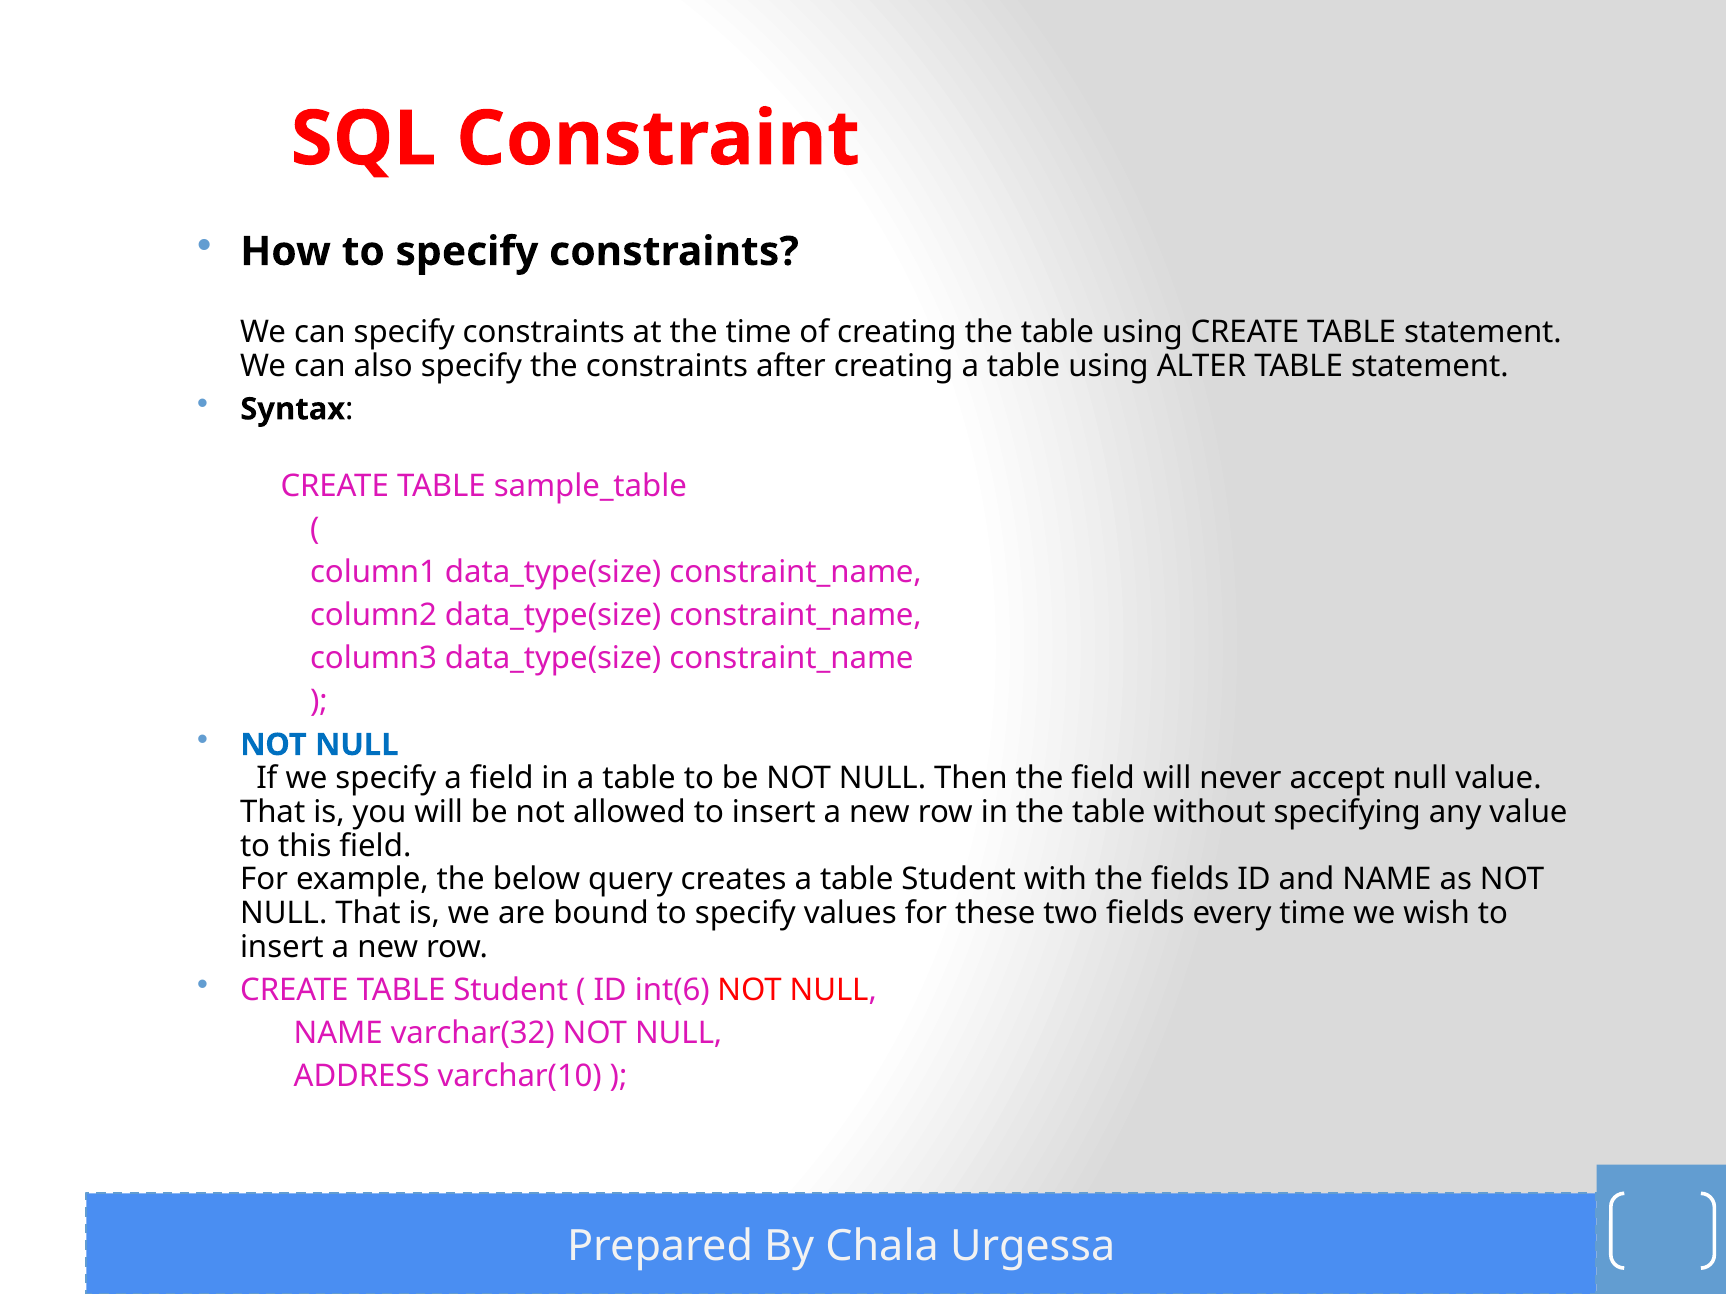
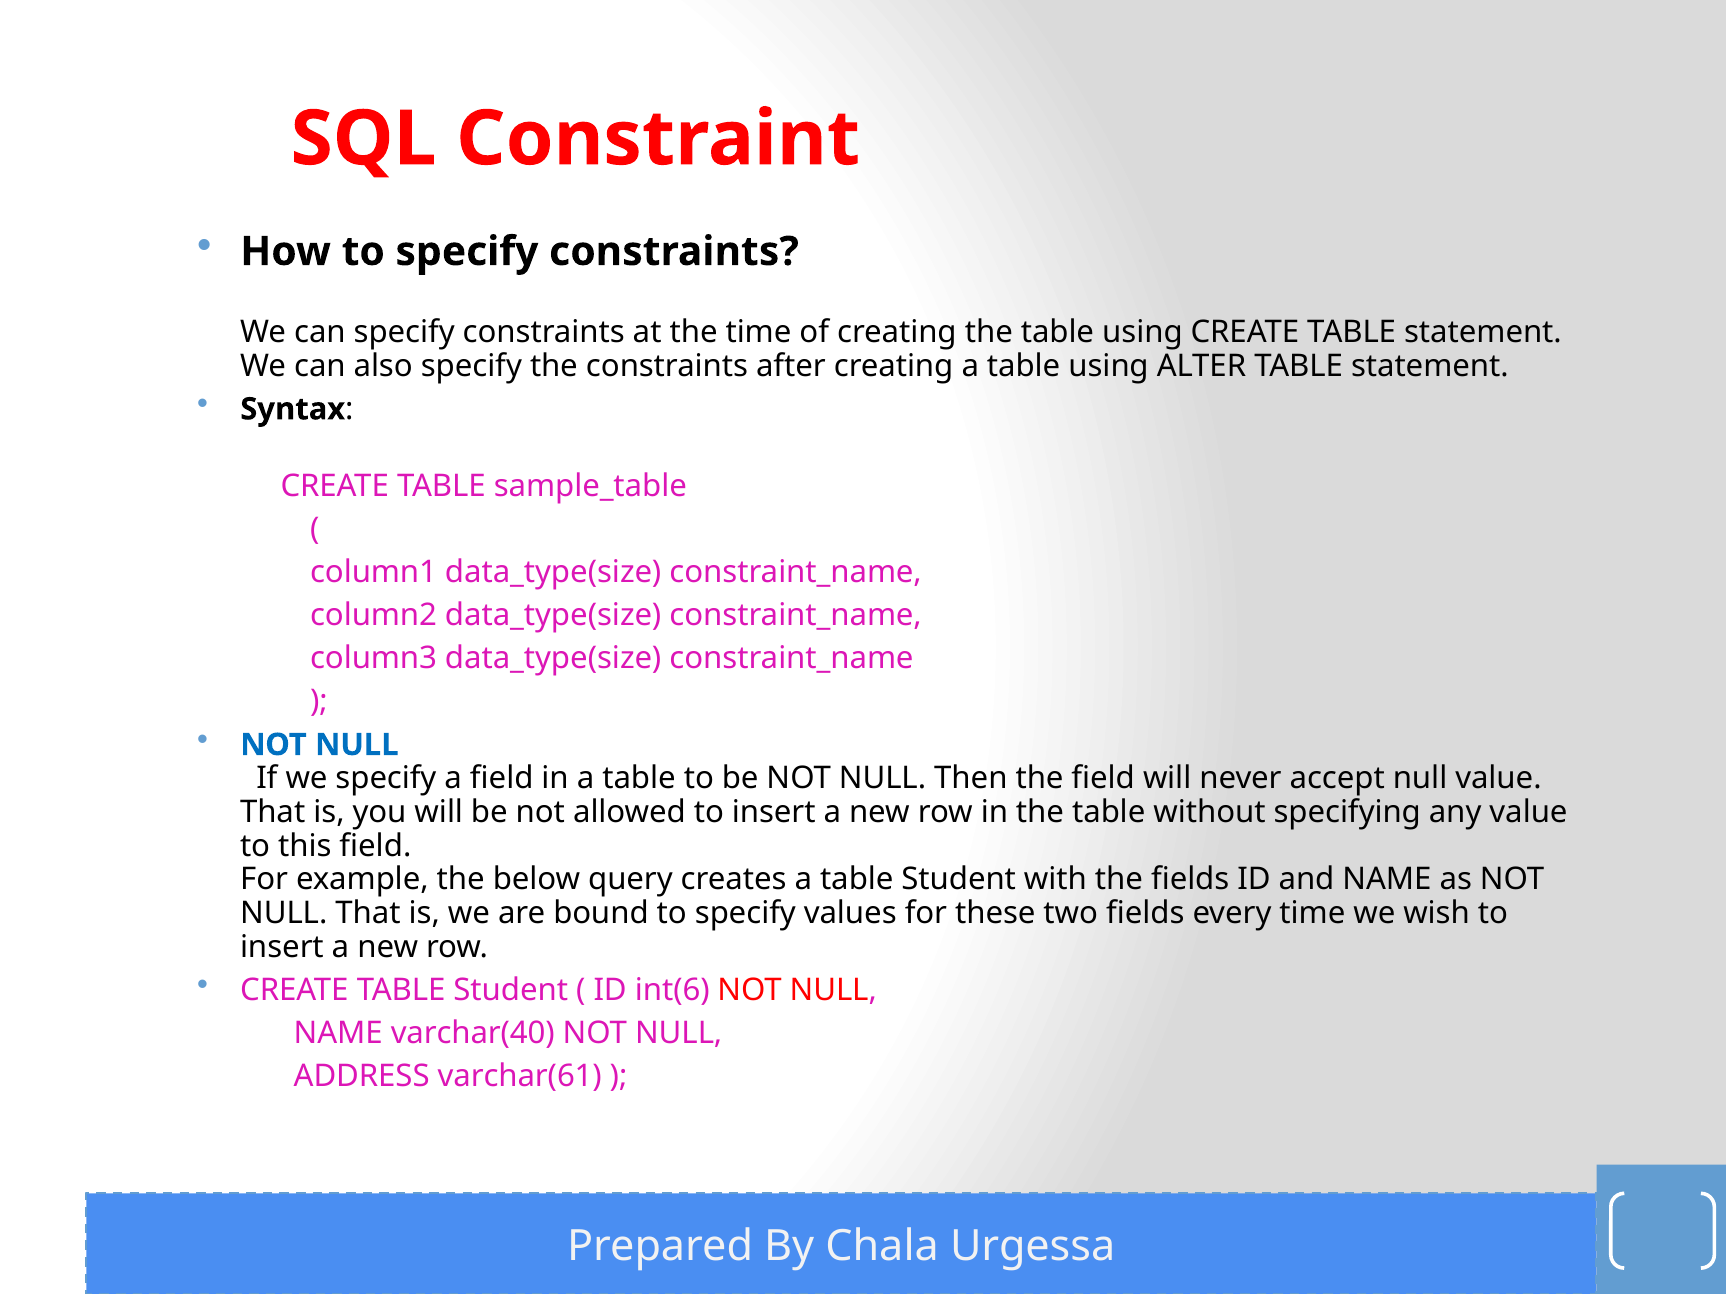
varchar(32: varchar(32 -> varchar(40 (473, 1034)
varchar(10: varchar(10 -> varchar(61 (520, 1077)
